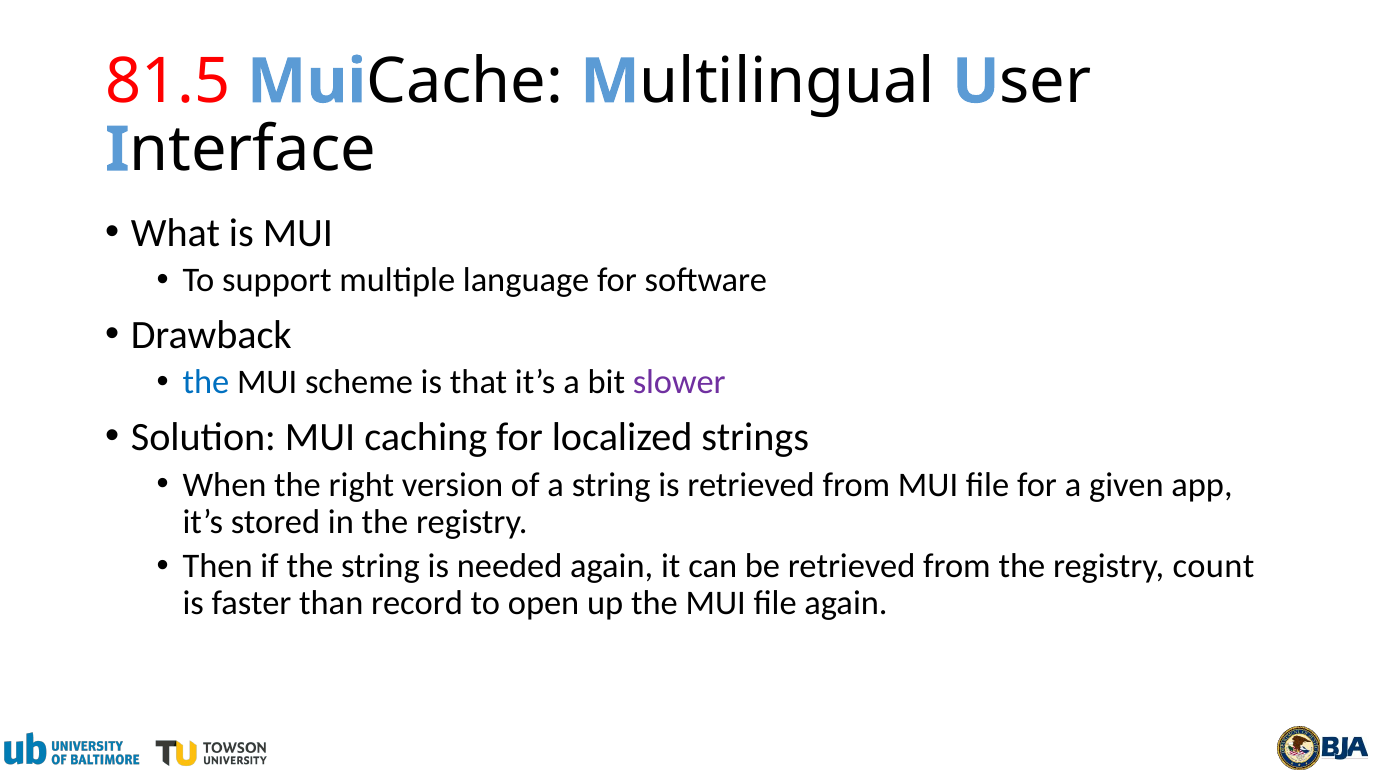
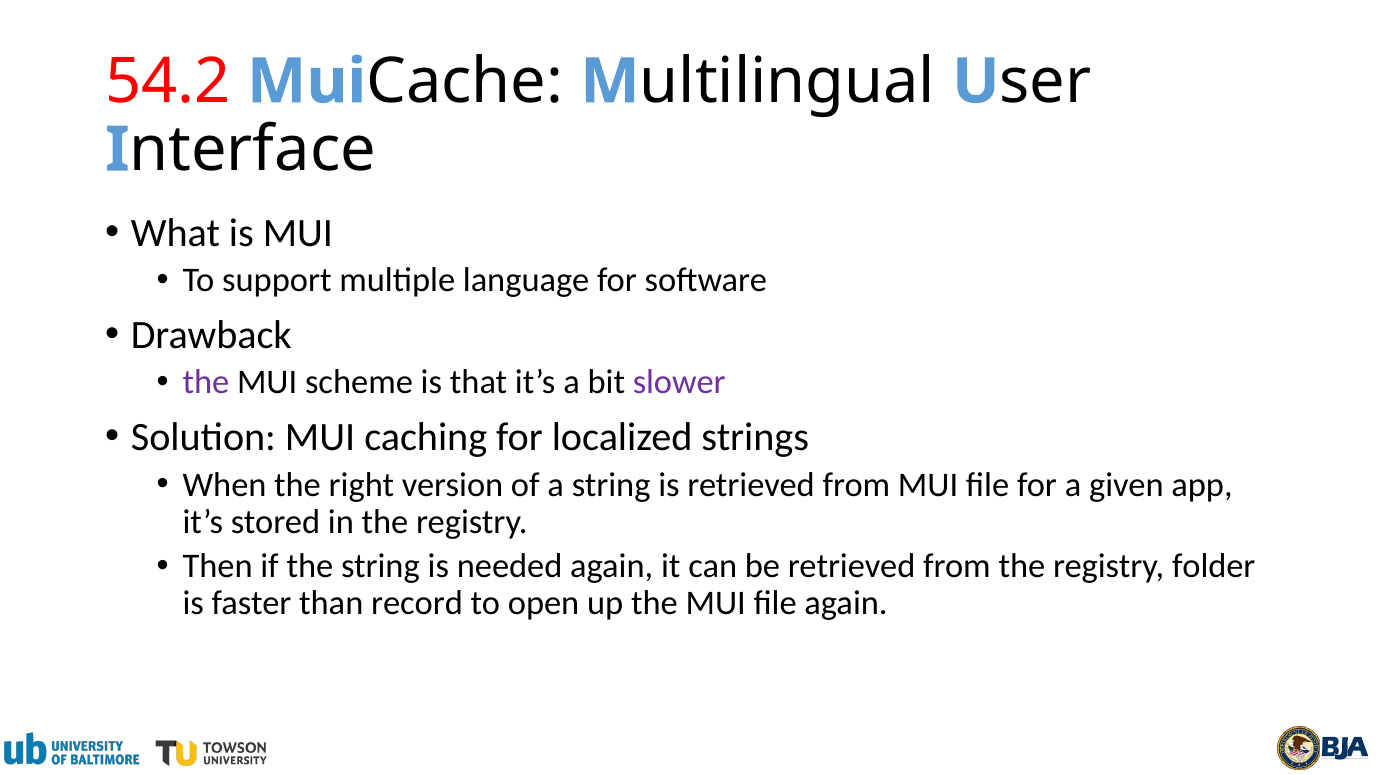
81.5: 81.5 -> 54.2 (168, 82)
the colour: blue -> purple (206, 383)
count: count -> folder (1214, 566)
